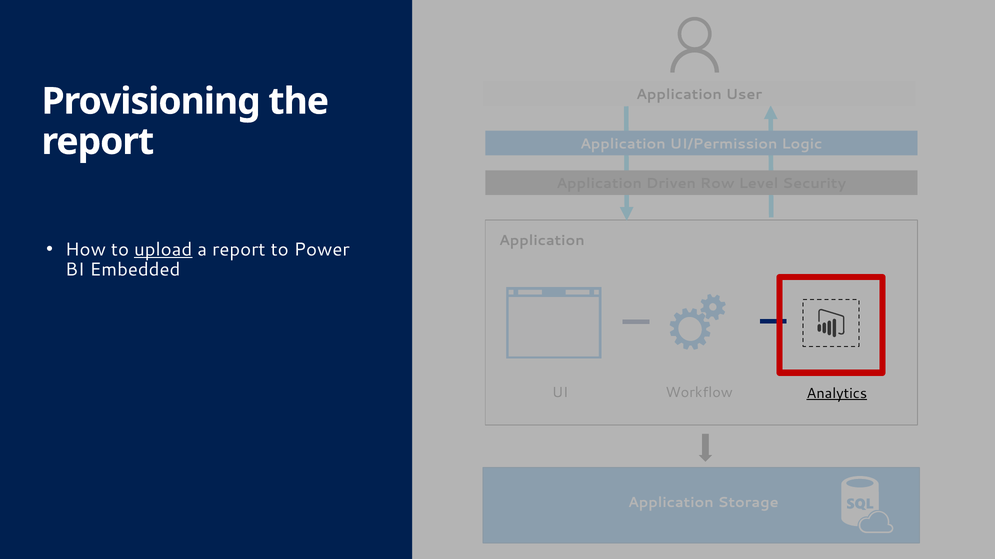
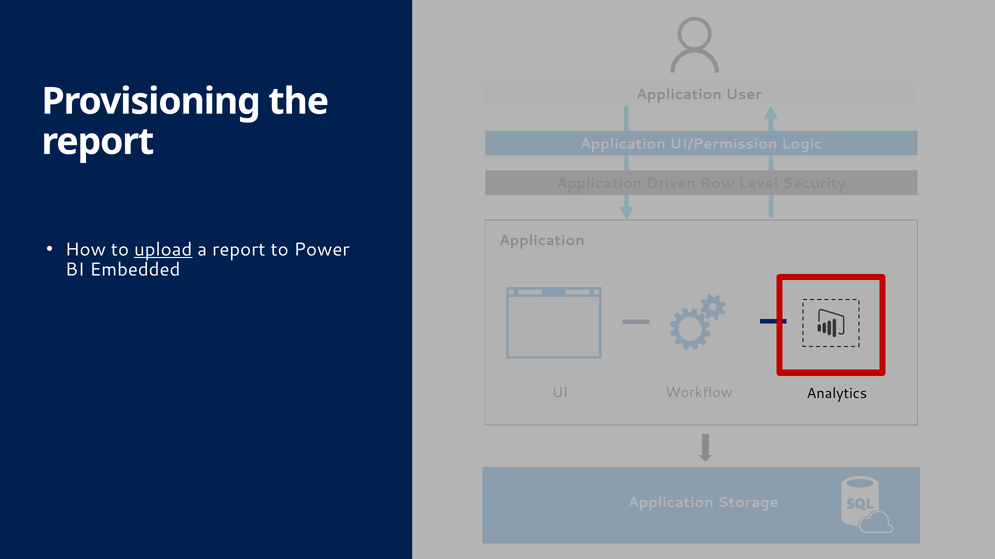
Analytics underline: present -> none (837, 394)
